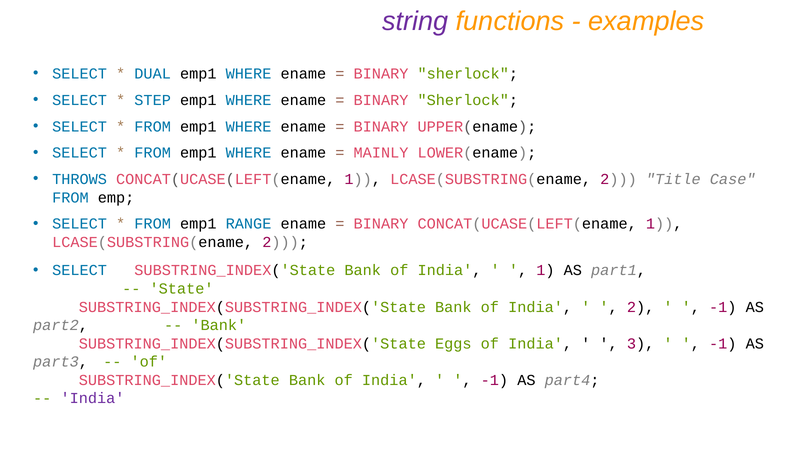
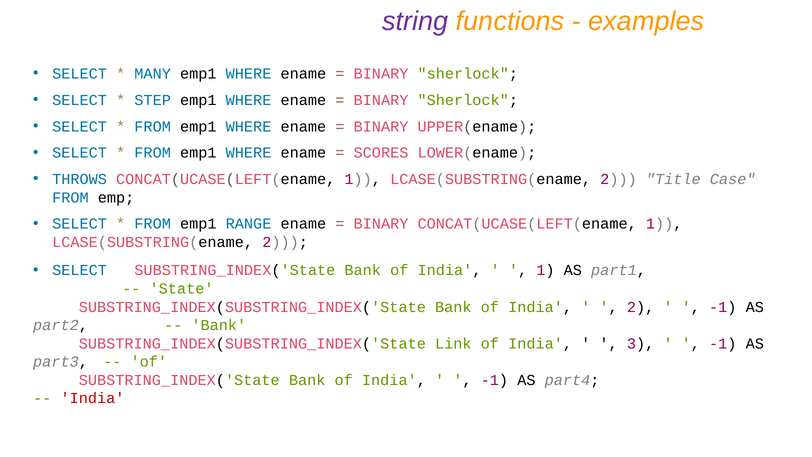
DUAL: DUAL -> MANY (153, 74)
MAINLY: MAINLY -> SCORES (381, 153)
Eggs: Eggs -> Link (453, 343)
India colour: purple -> red (92, 398)
